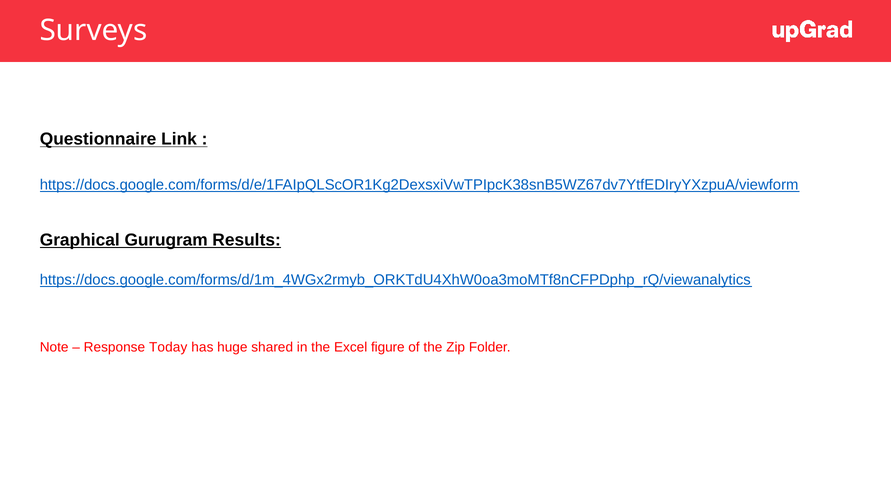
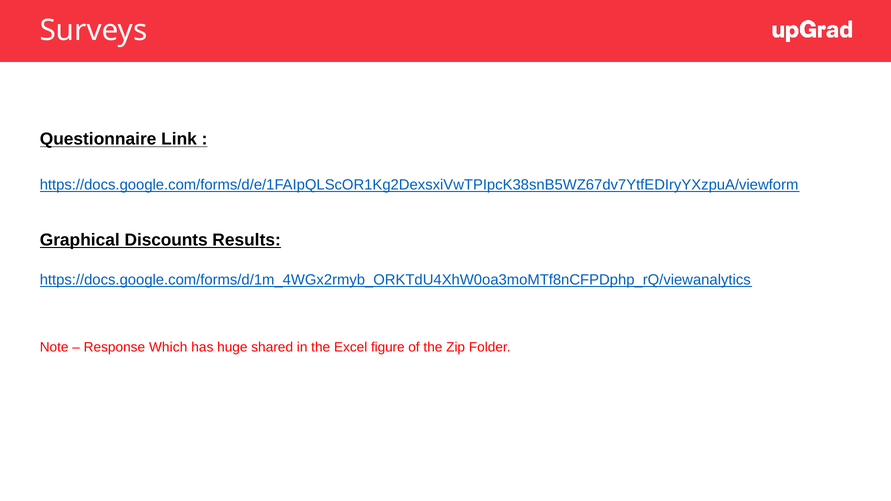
Gurugram: Gurugram -> Discounts (166, 240)
Today: Today -> Which (168, 348)
